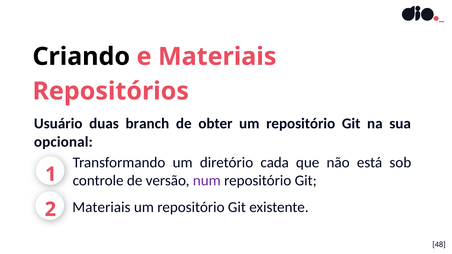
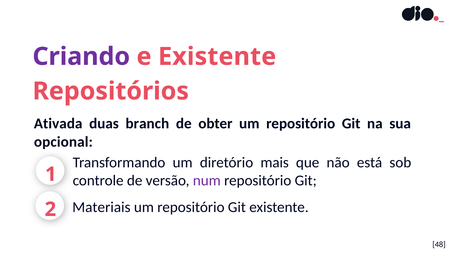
Criando colour: black -> purple (81, 57)
e Materiais: Materiais -> Existente (217, 57)
Usuário: Usuário -> Ativada (58, 124)
cada: cada -> mais (275, 163)
